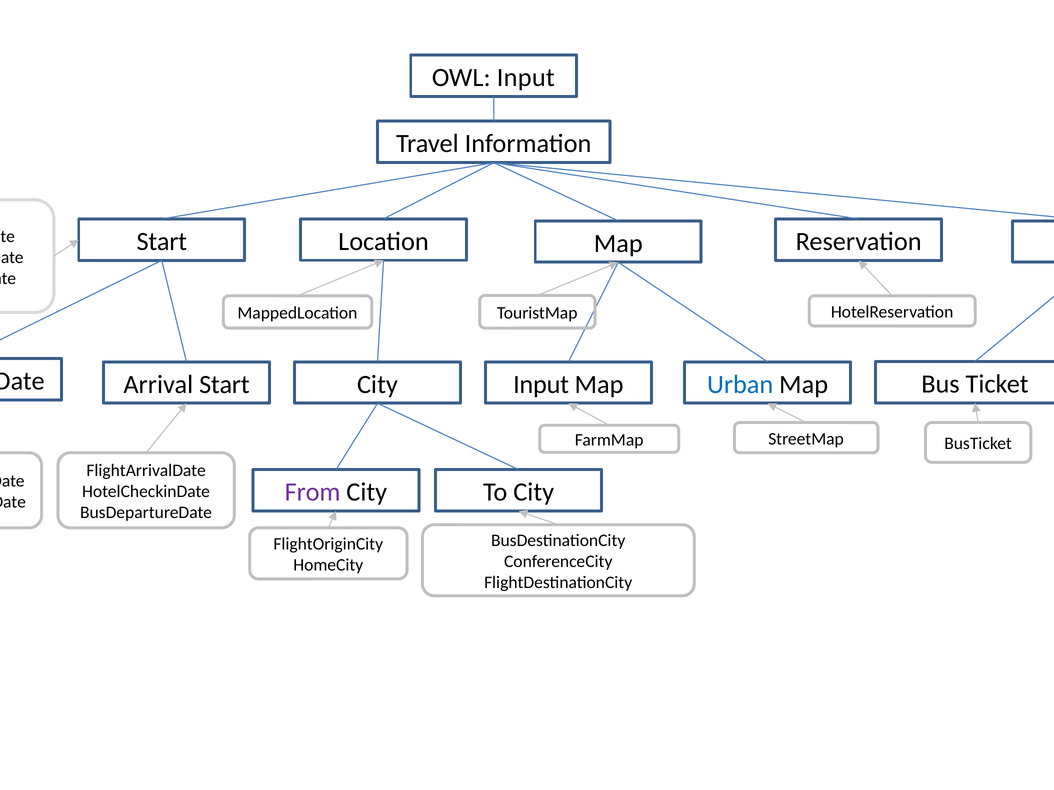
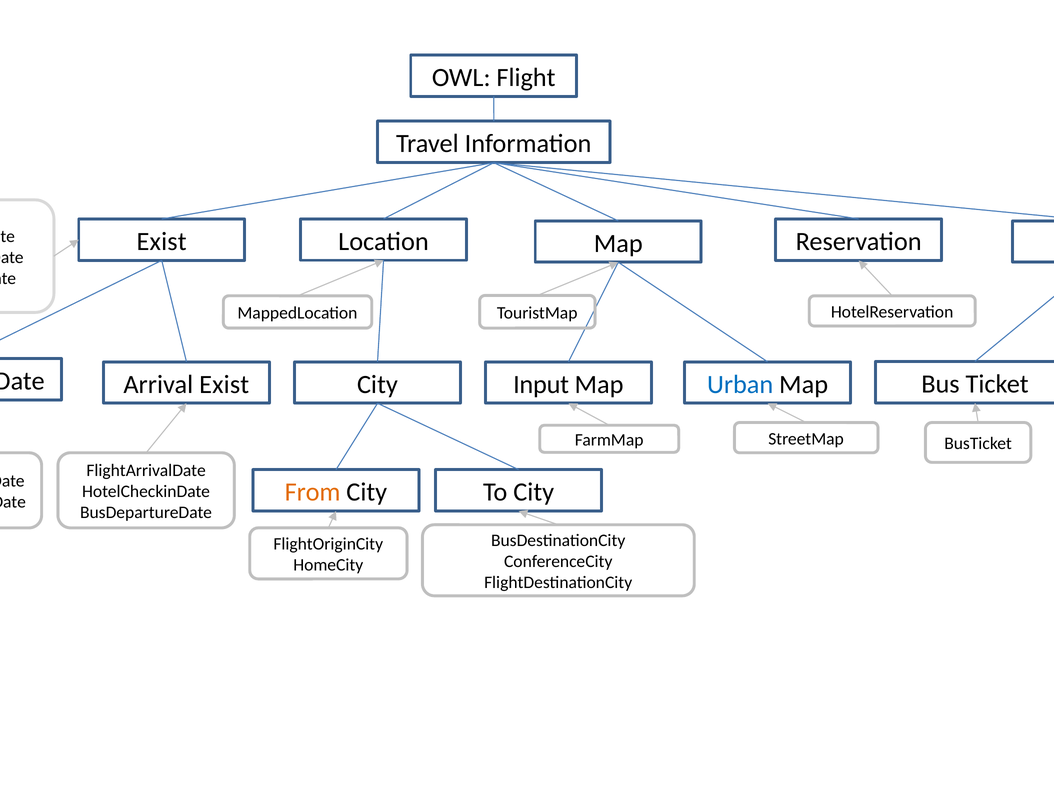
OWL Input: Input -> Flight (526, 77)
Start: Start -> Exist (162, 242)
Arrival Start: Start -> Exist (224, 385)
From colour: purple -> orange (313, 492)
